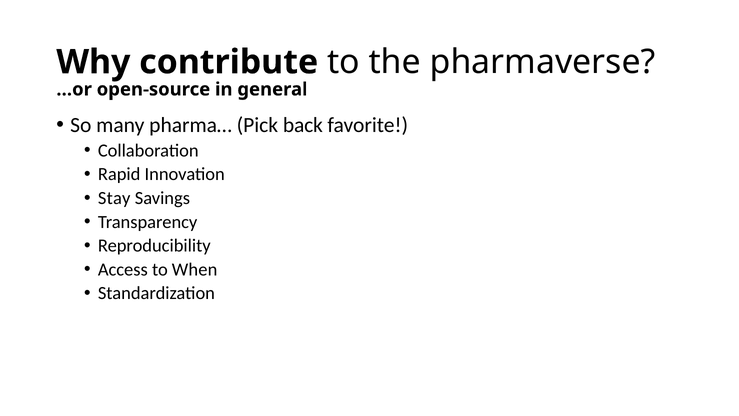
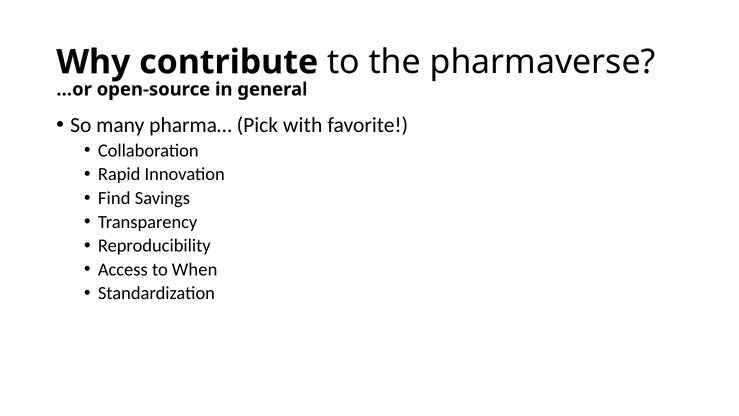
back: back -> with (303, 125)
Stay: Stay -> Find (114, 198)
